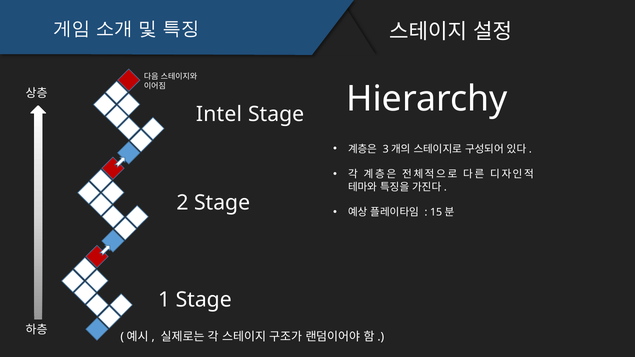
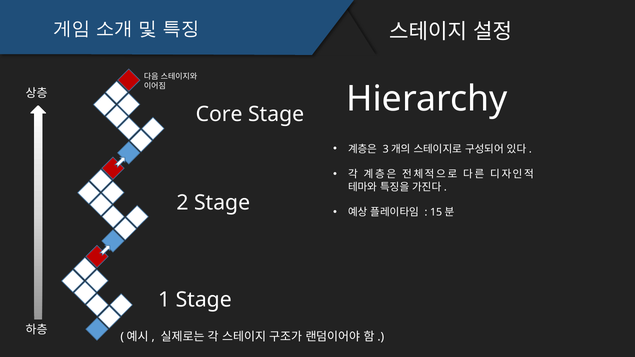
Intel: Intel -> Core (219, 114)
